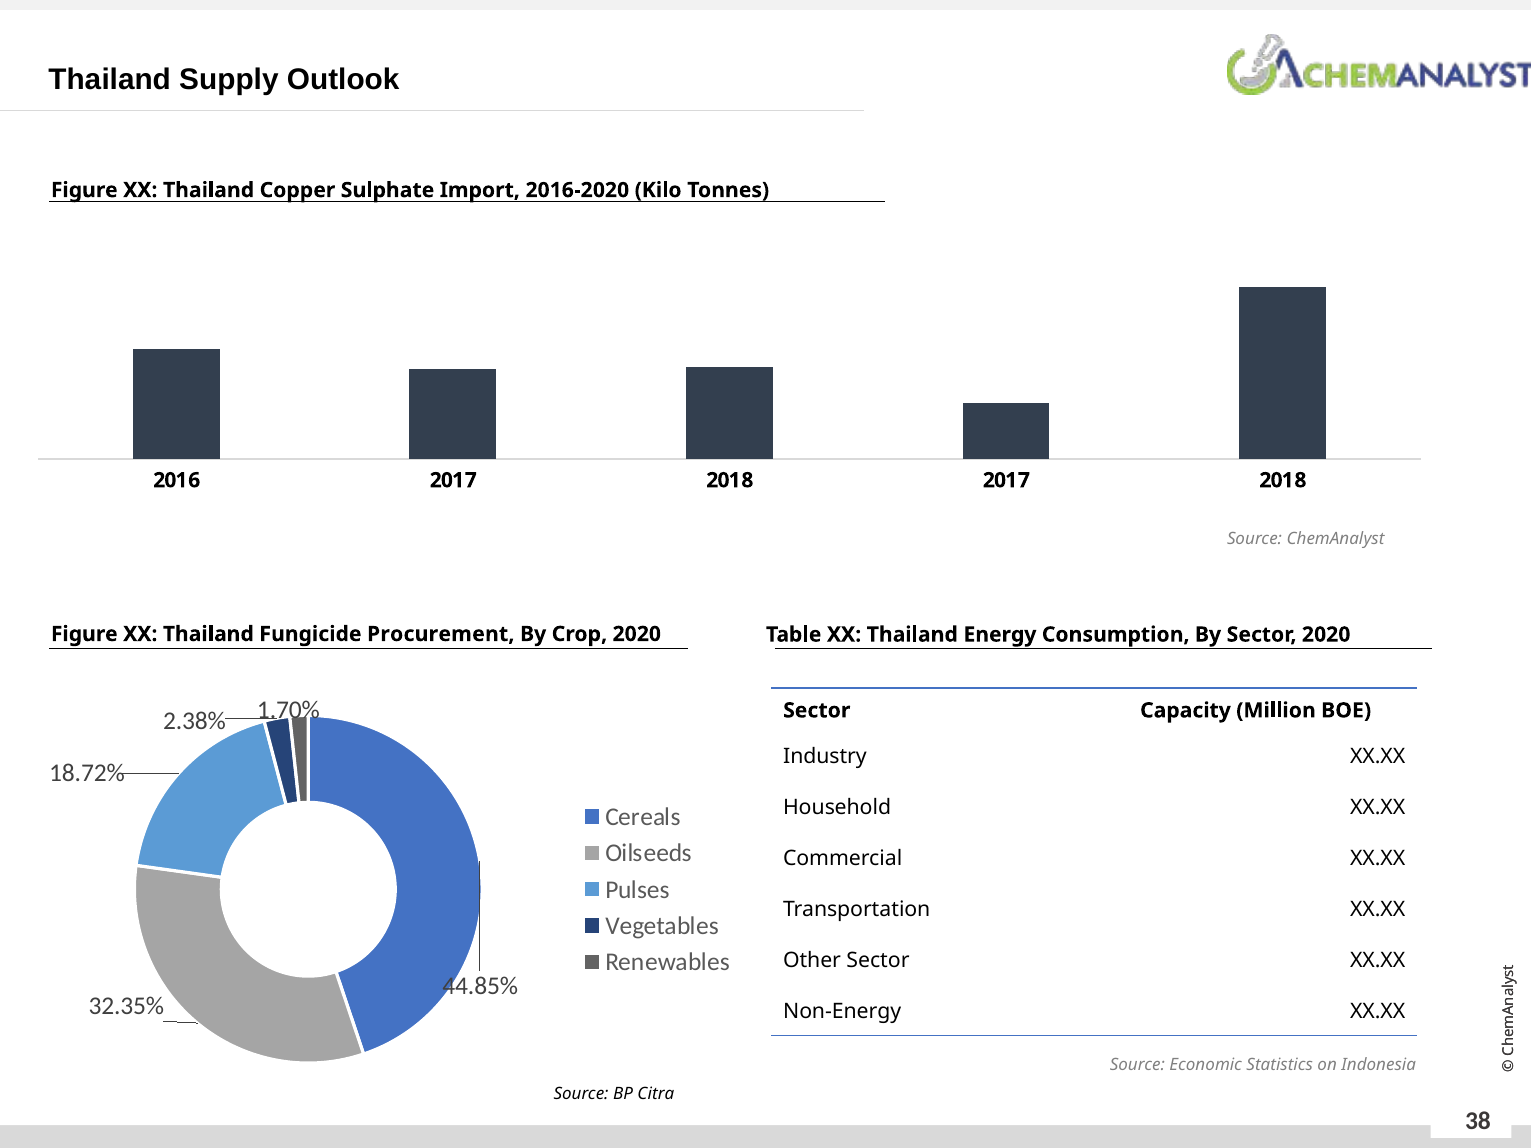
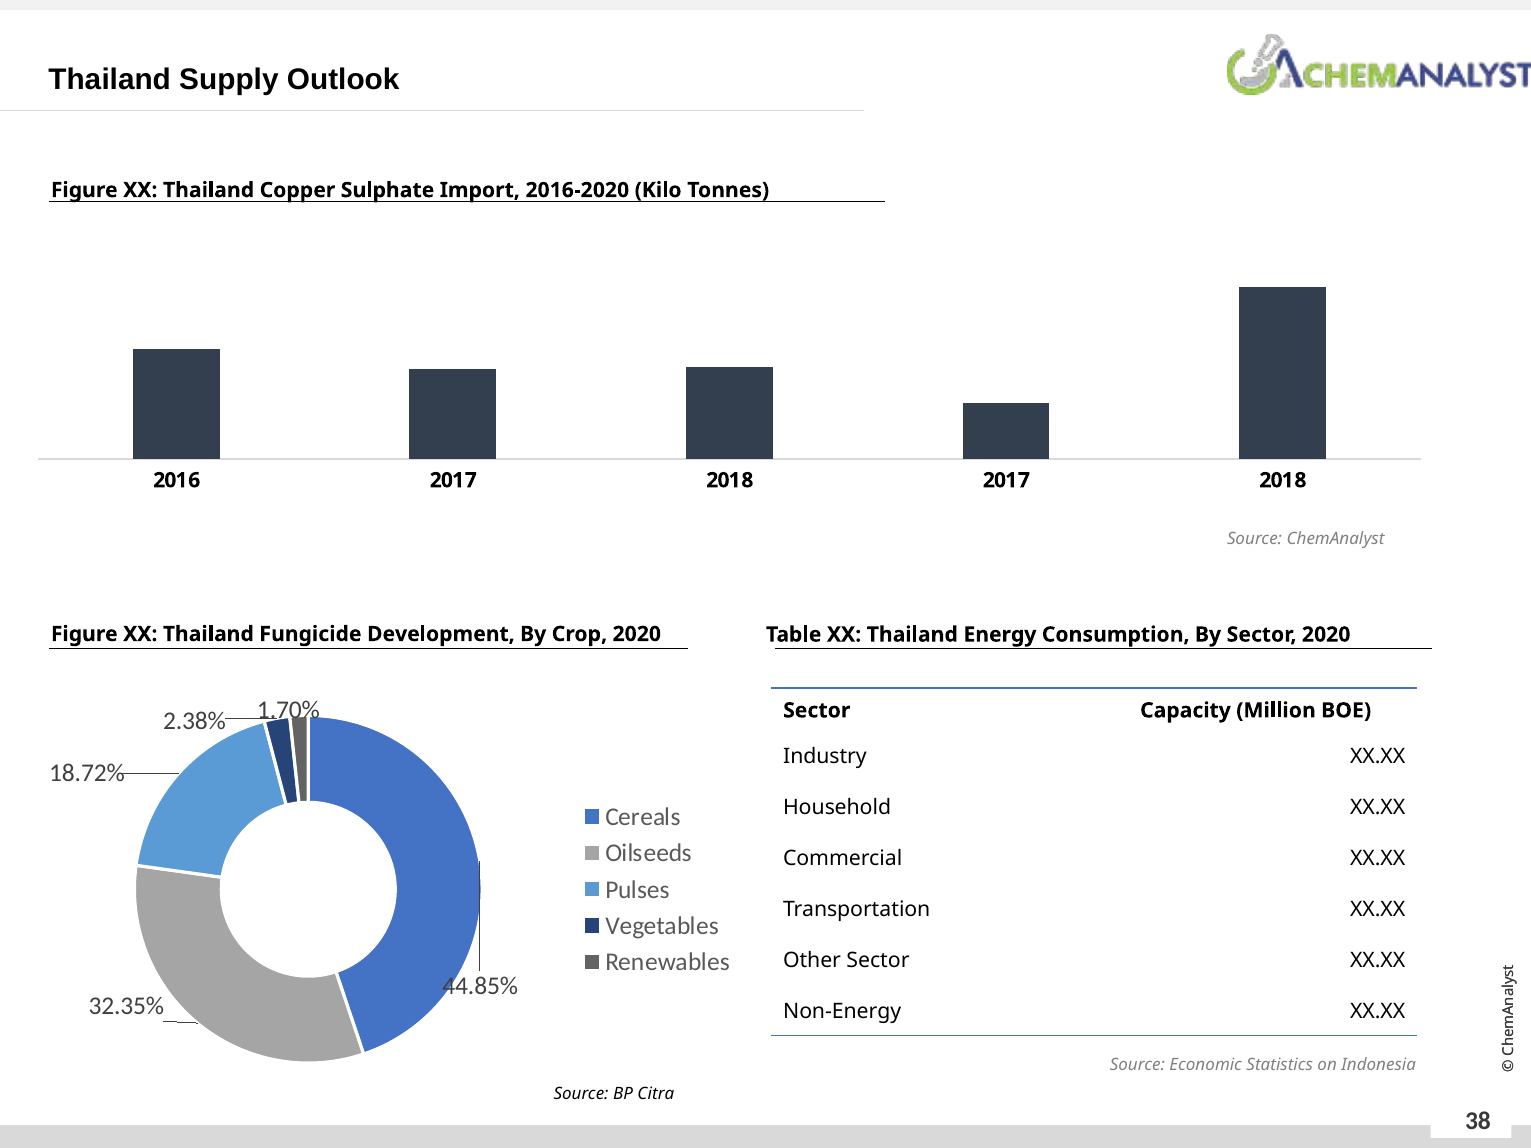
Procurement: Procurement -> Development (441, 634)
